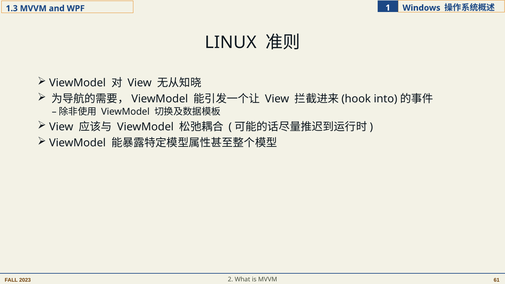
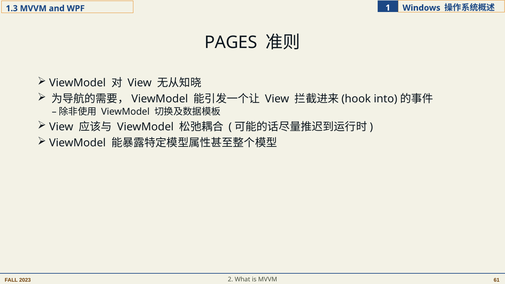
LINUX: LINUX -> PAGES (231, 42)
